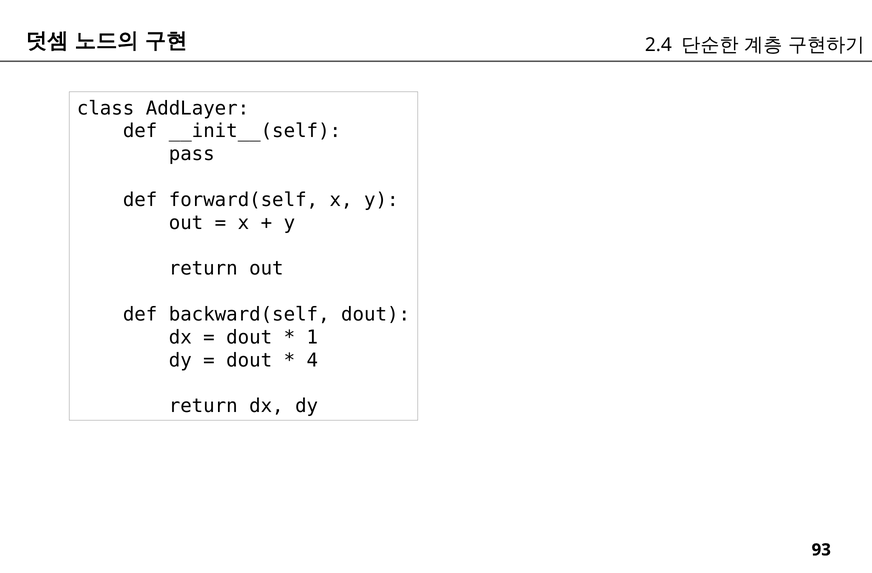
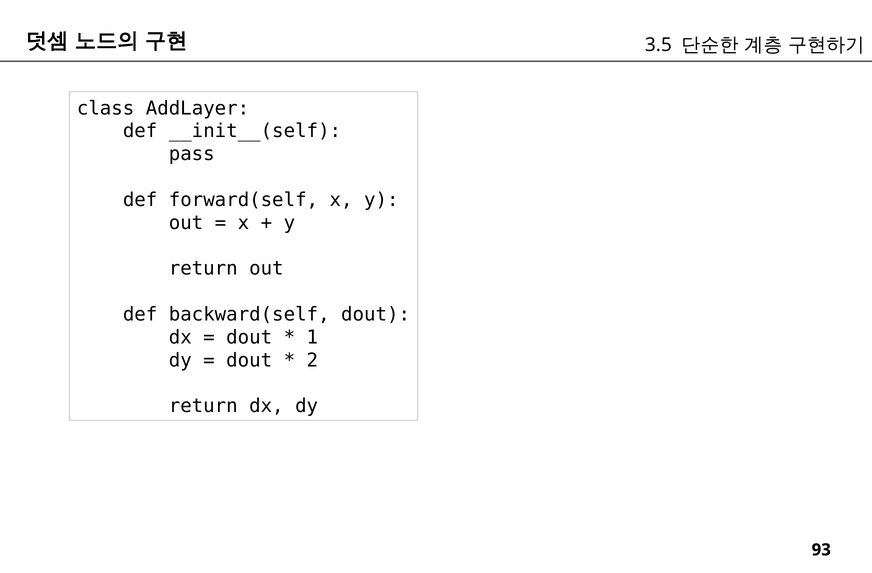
2.4: 2.4 -> 3.5 (658, 45)
4: 4 -> 2 (312, 360)
